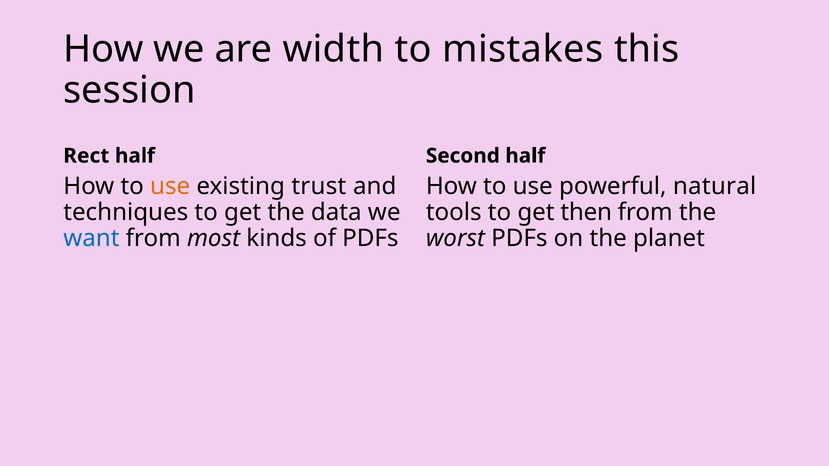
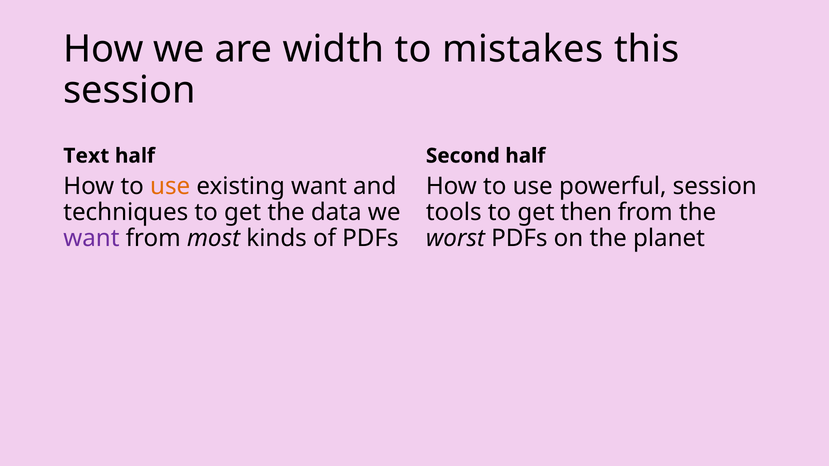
Rect: Rect -> Text (86, 156)
existing trust: trust -> want (319, 186)
powerful natural: natural -> session (715, 186)
want colour: blue -> purple (91, 239)
